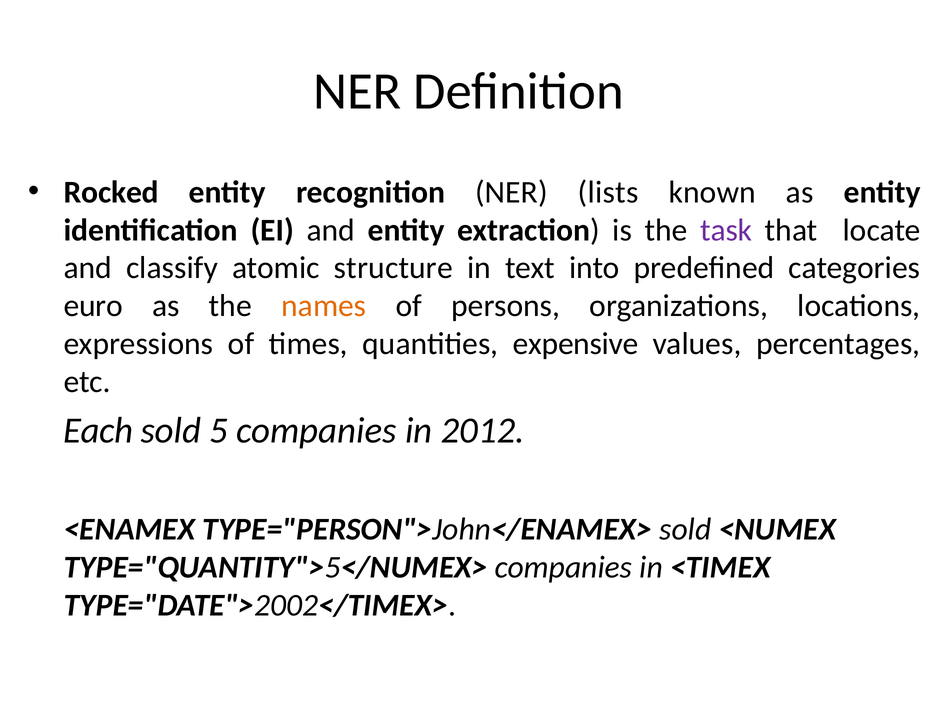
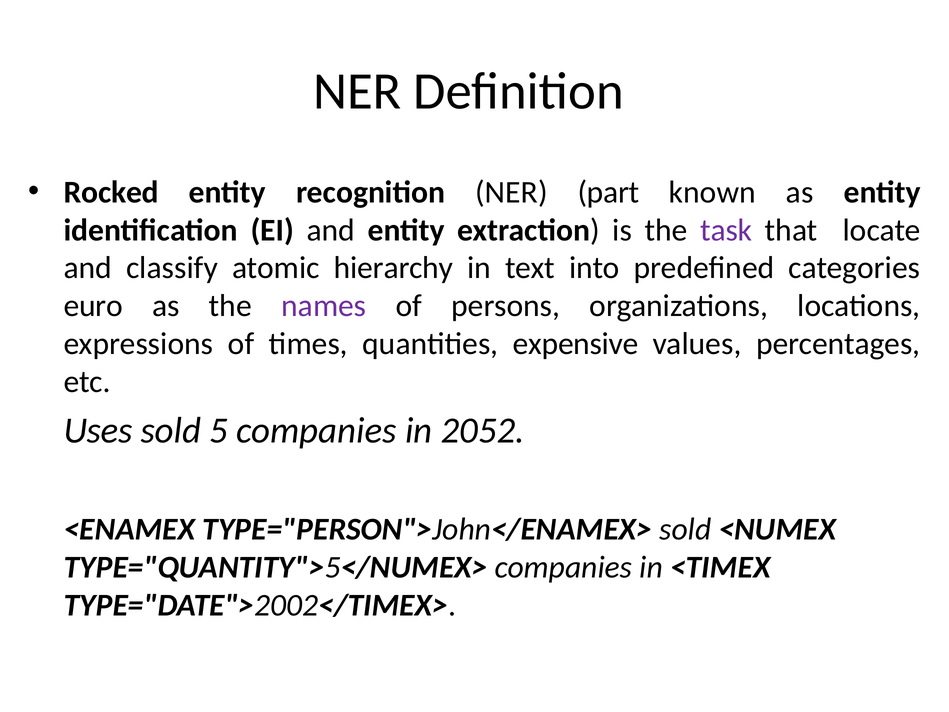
lists: lists -> part (608, 192)
structure: structure -> hierarchy (394, 268)
names colour: orange -> purple (324, 306)
Each: Each -> Uses (98, 431)
2012: 2012 -> 2052 (483, 431)
